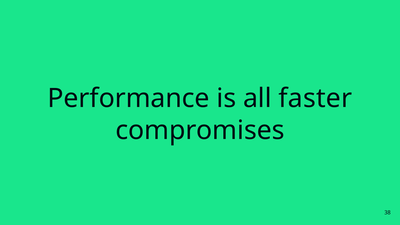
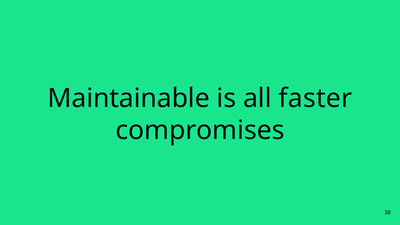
Performance: Performance -> Maintainable (129, 98)
